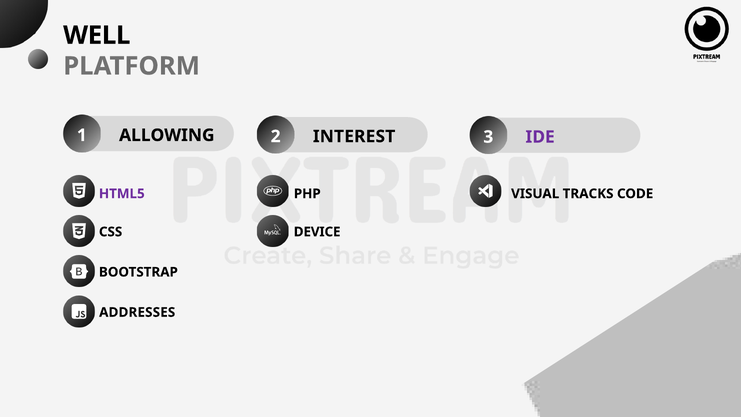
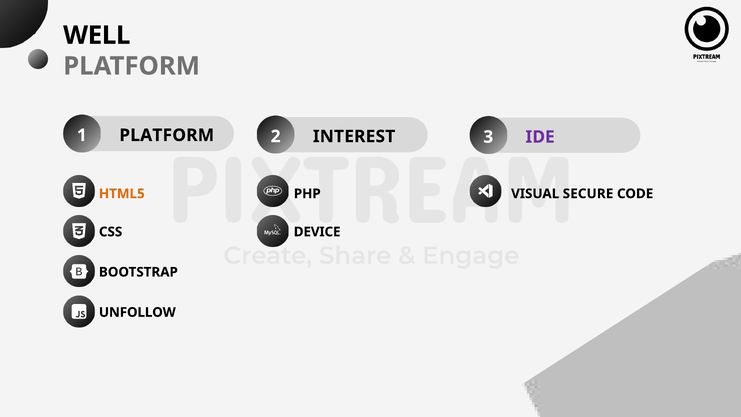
ALLOWING: ALLOWING -> PLATFORM (167, 135)
HTML5 colour: purple -> orange (122, 194)
TRACKS: TRACKS -> SECURE (588, 194)
ADDRESSES: ADDRESSES -> UNFOLLOW (137, 312)
